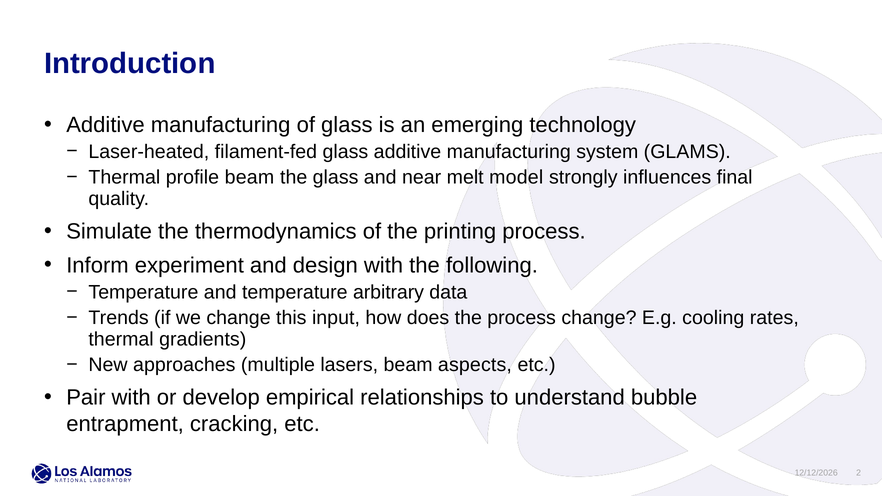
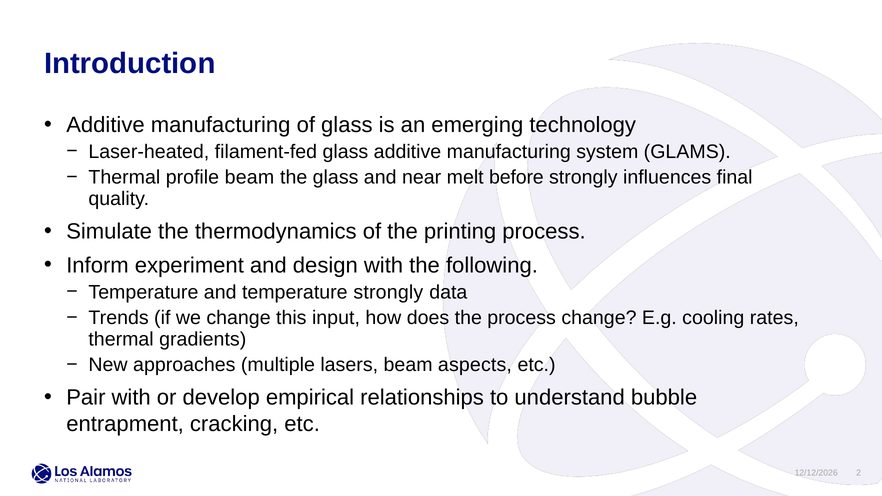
model: model -> before (516, 178)
temperature arbitrary: arbitrary -> strongly (388, 292)
